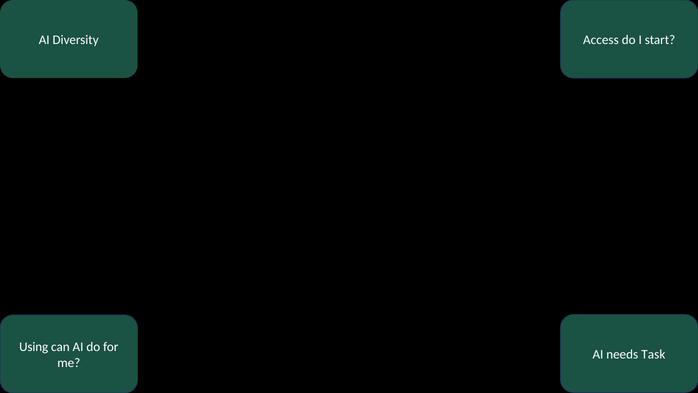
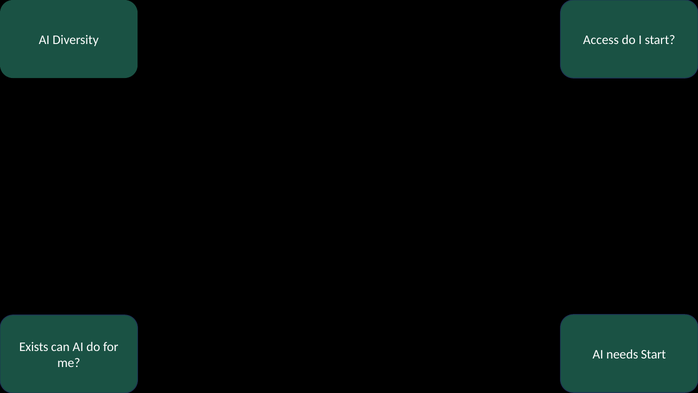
Using: Using -> Exists (34, 347)
needs Task: Task -> Start (653, 354)
